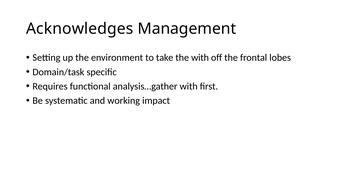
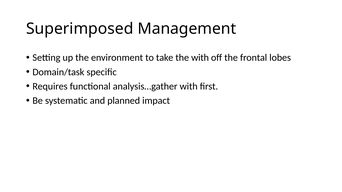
Acknowledges: Acknowledges -> Superimposed (80, 29)
working: working -> planned (124, 101)
